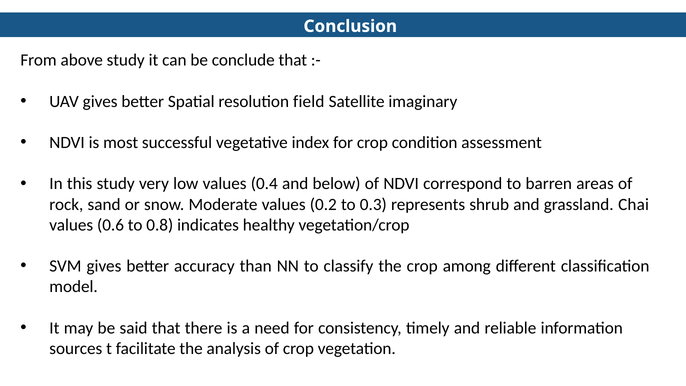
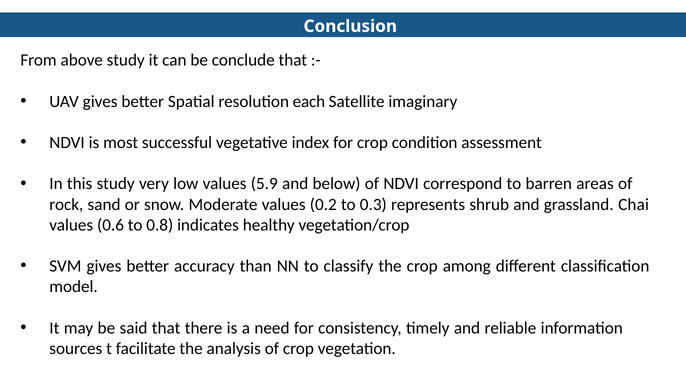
field: field -> each (309, 101)
0.4: 0.4 -> 5.9 (264, 184)
